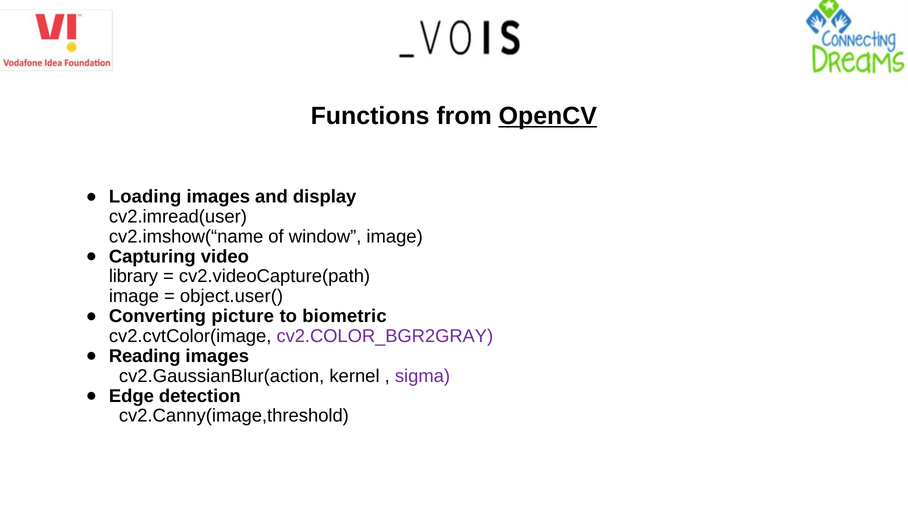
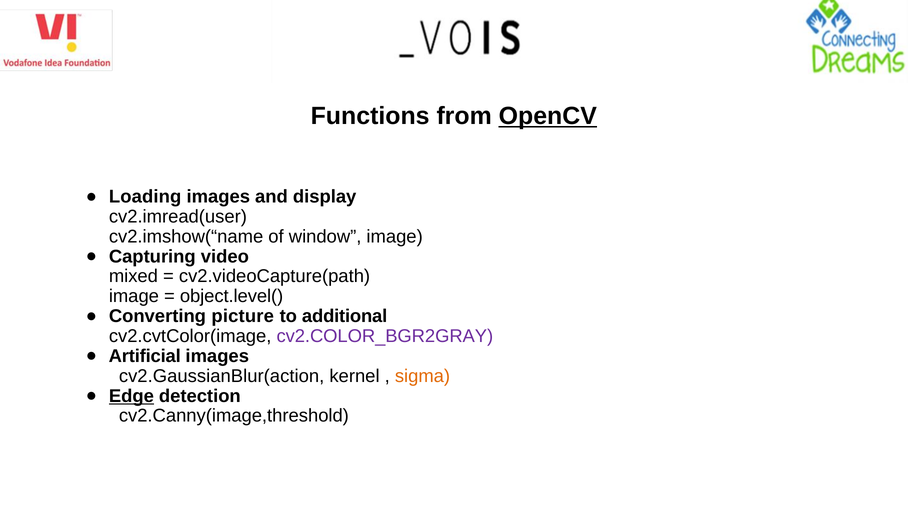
library: library -> mixed (133, 276)
object.user(: object.user( -> object.level( (232, 296)
biometric: biometric -> additional (345, 316)
Reading: Reading -> Artificial (145, 356)
sigma colour: purple -> orange (423, 376)
Edge underline: none -> present (131, 396)
